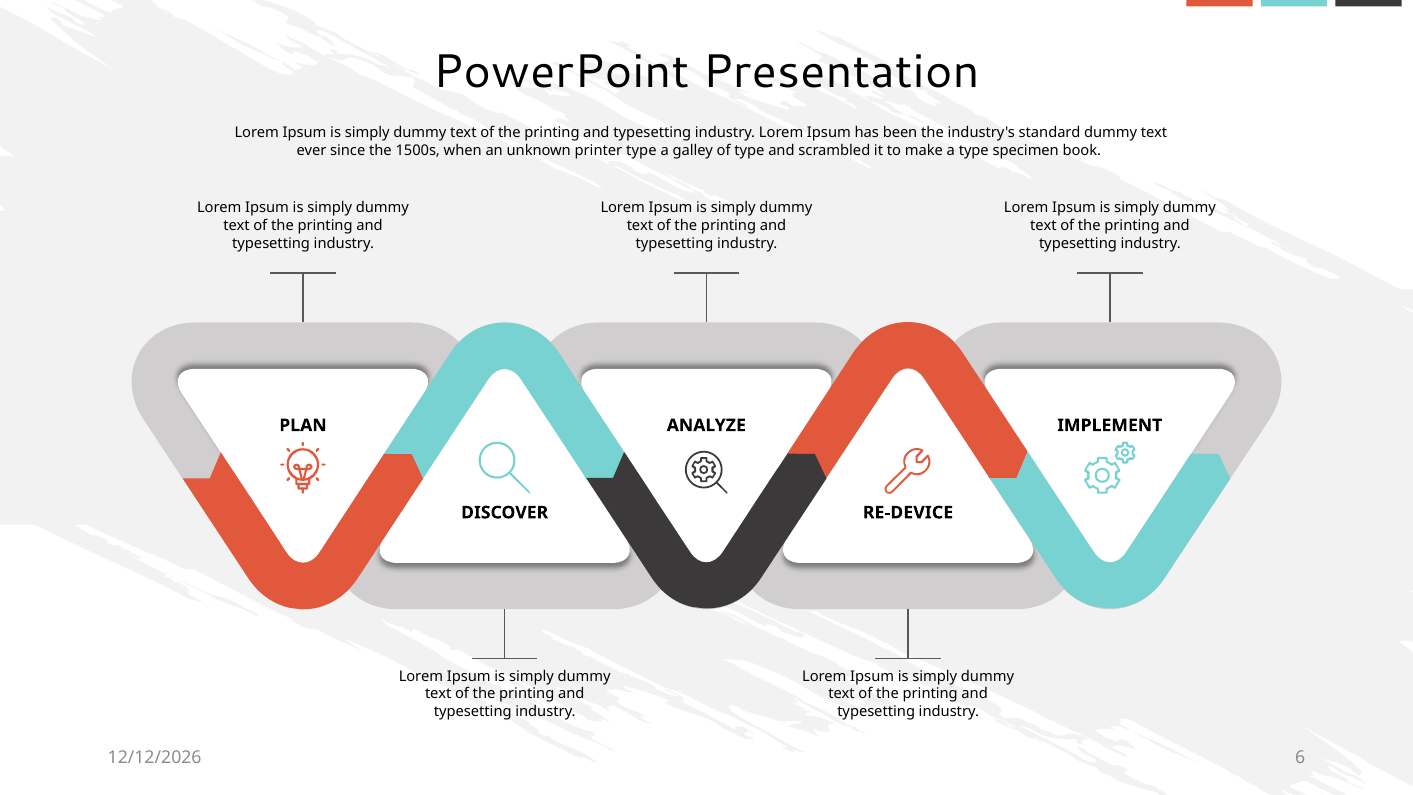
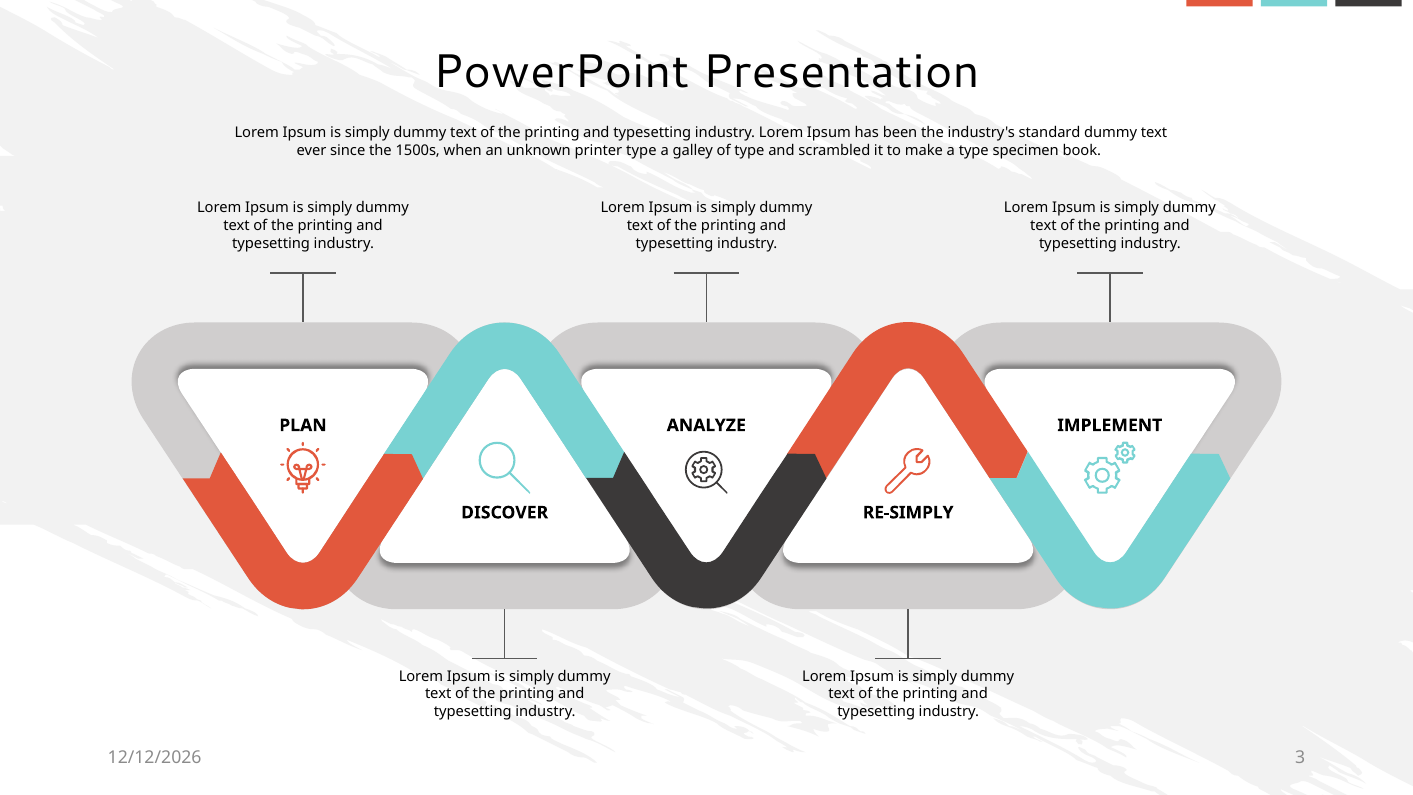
RE-DEVICE: RE-DEVICE -> RE-SIMPLY (908, 512)
6: 6 -> 3 (1300, 758)
